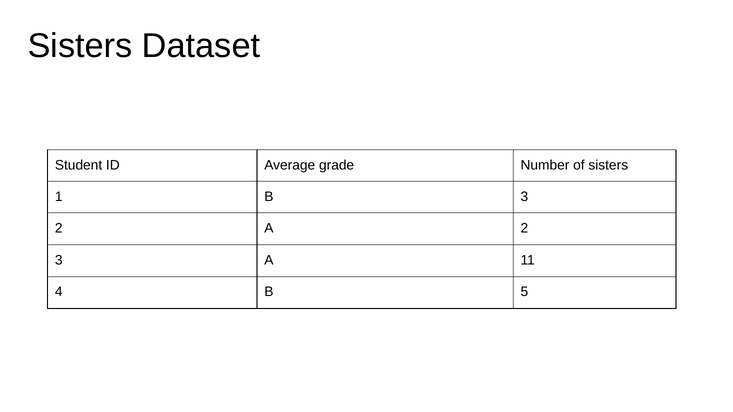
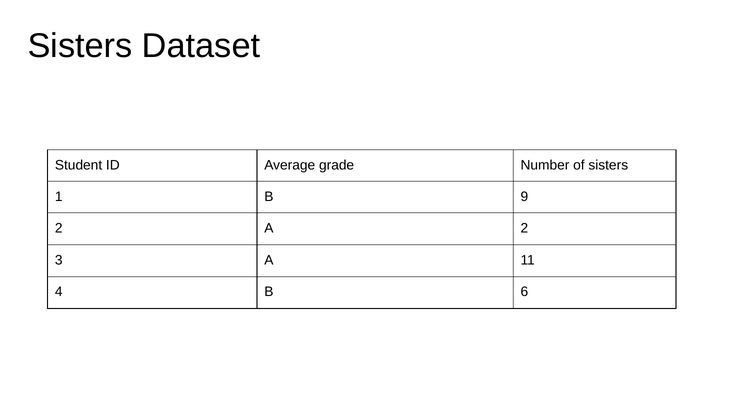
B 3: 3 -> 9 (524, 197)
5: 5 -> 6 (524, 292)
